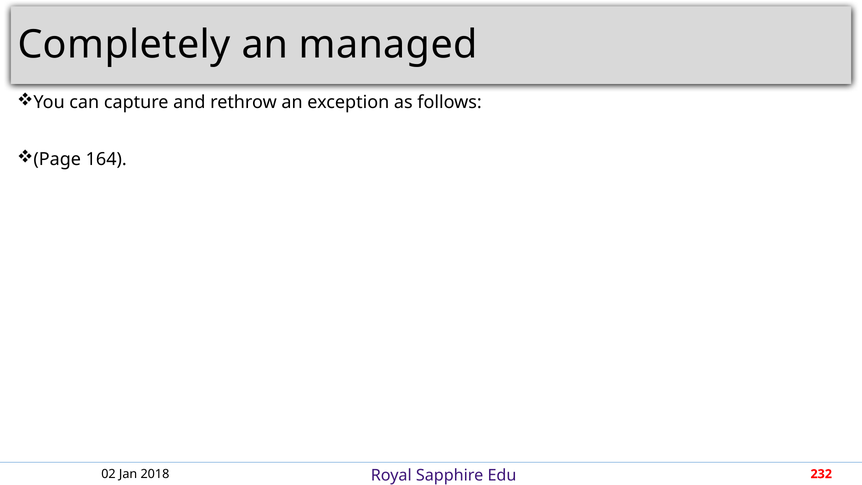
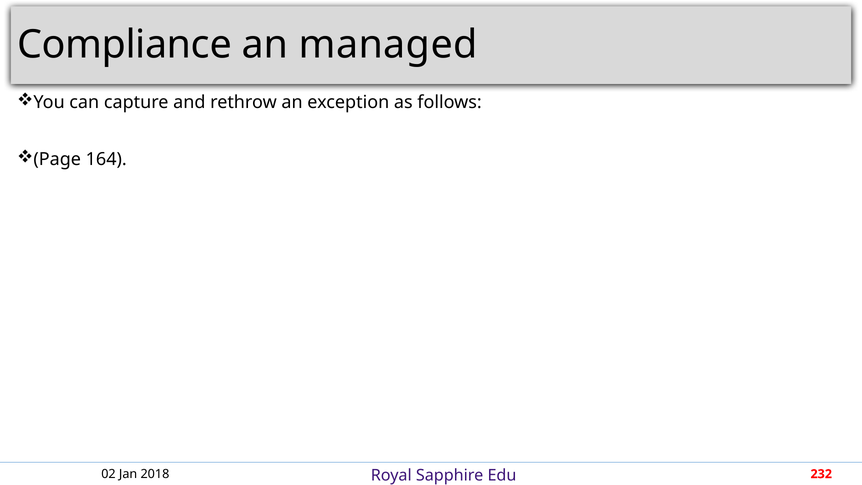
Completely: Completely -> Compliance (124, 45)
